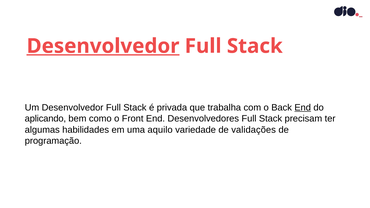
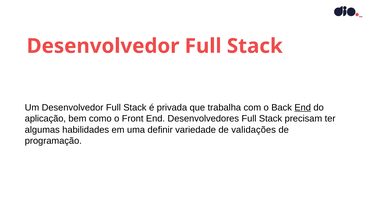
Desenvolvedor underline: present -> none (103, 46)
aplicando: aplicando -> aplicação (45, 119)
aquilo: aquilo -> definir (160, 130)
